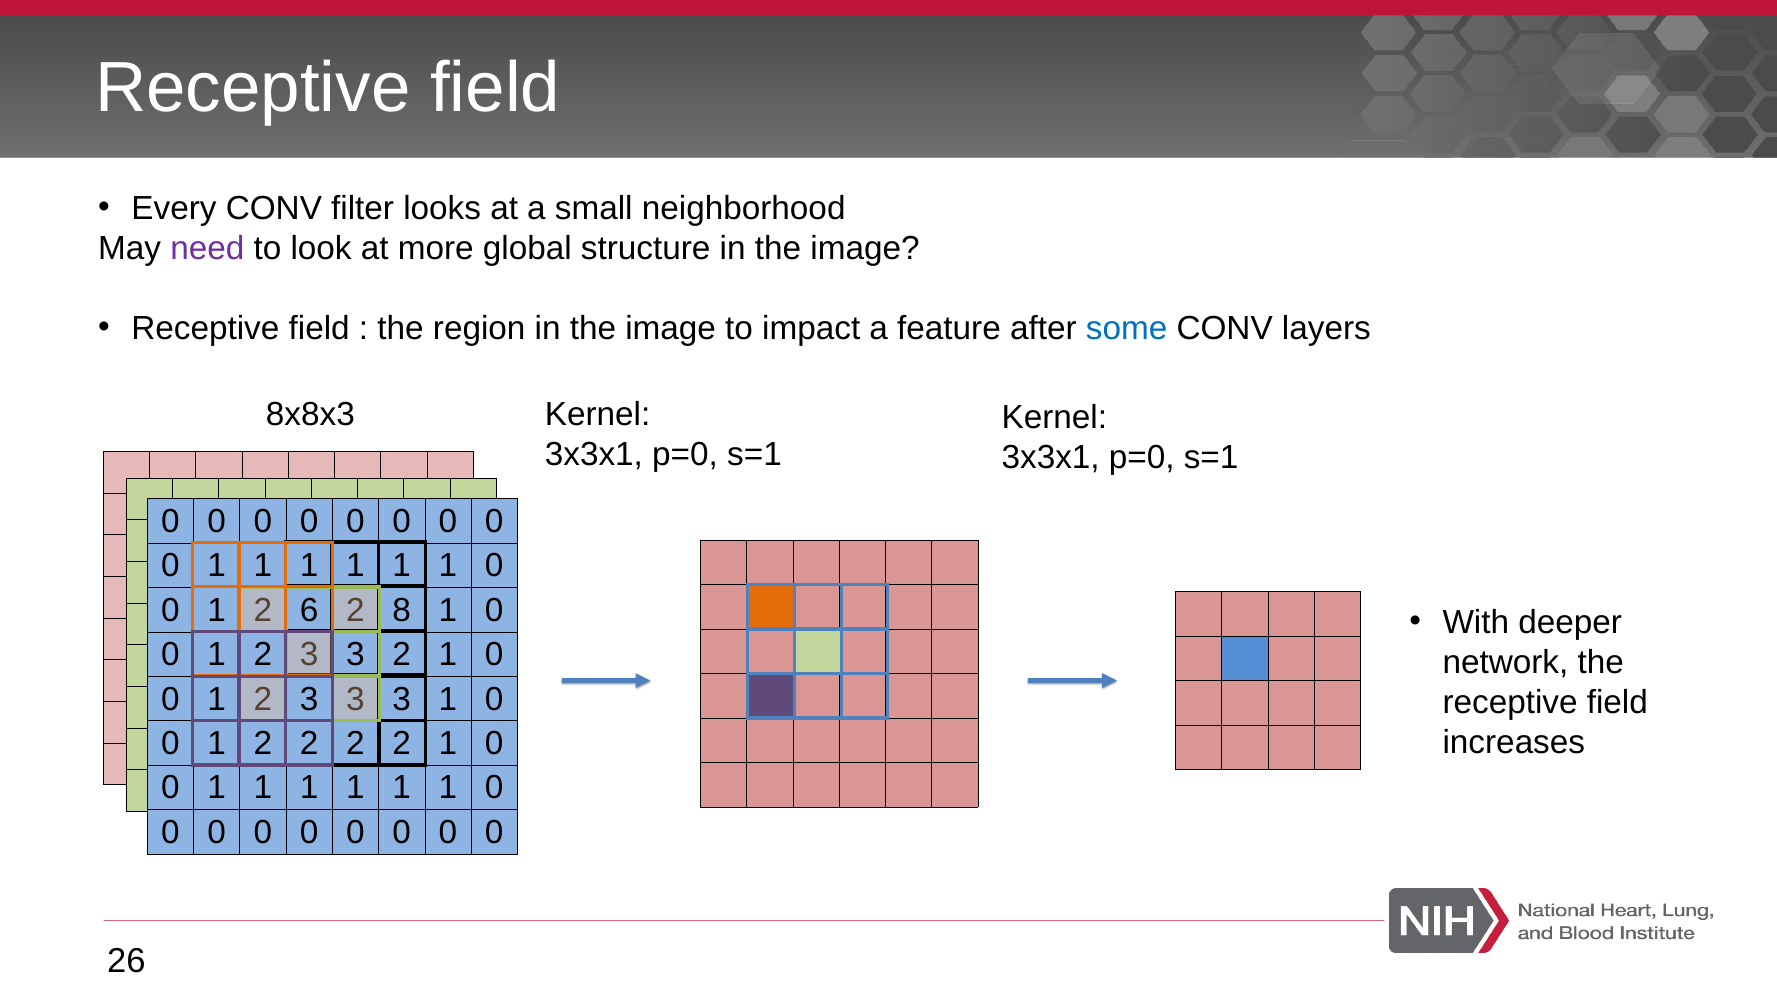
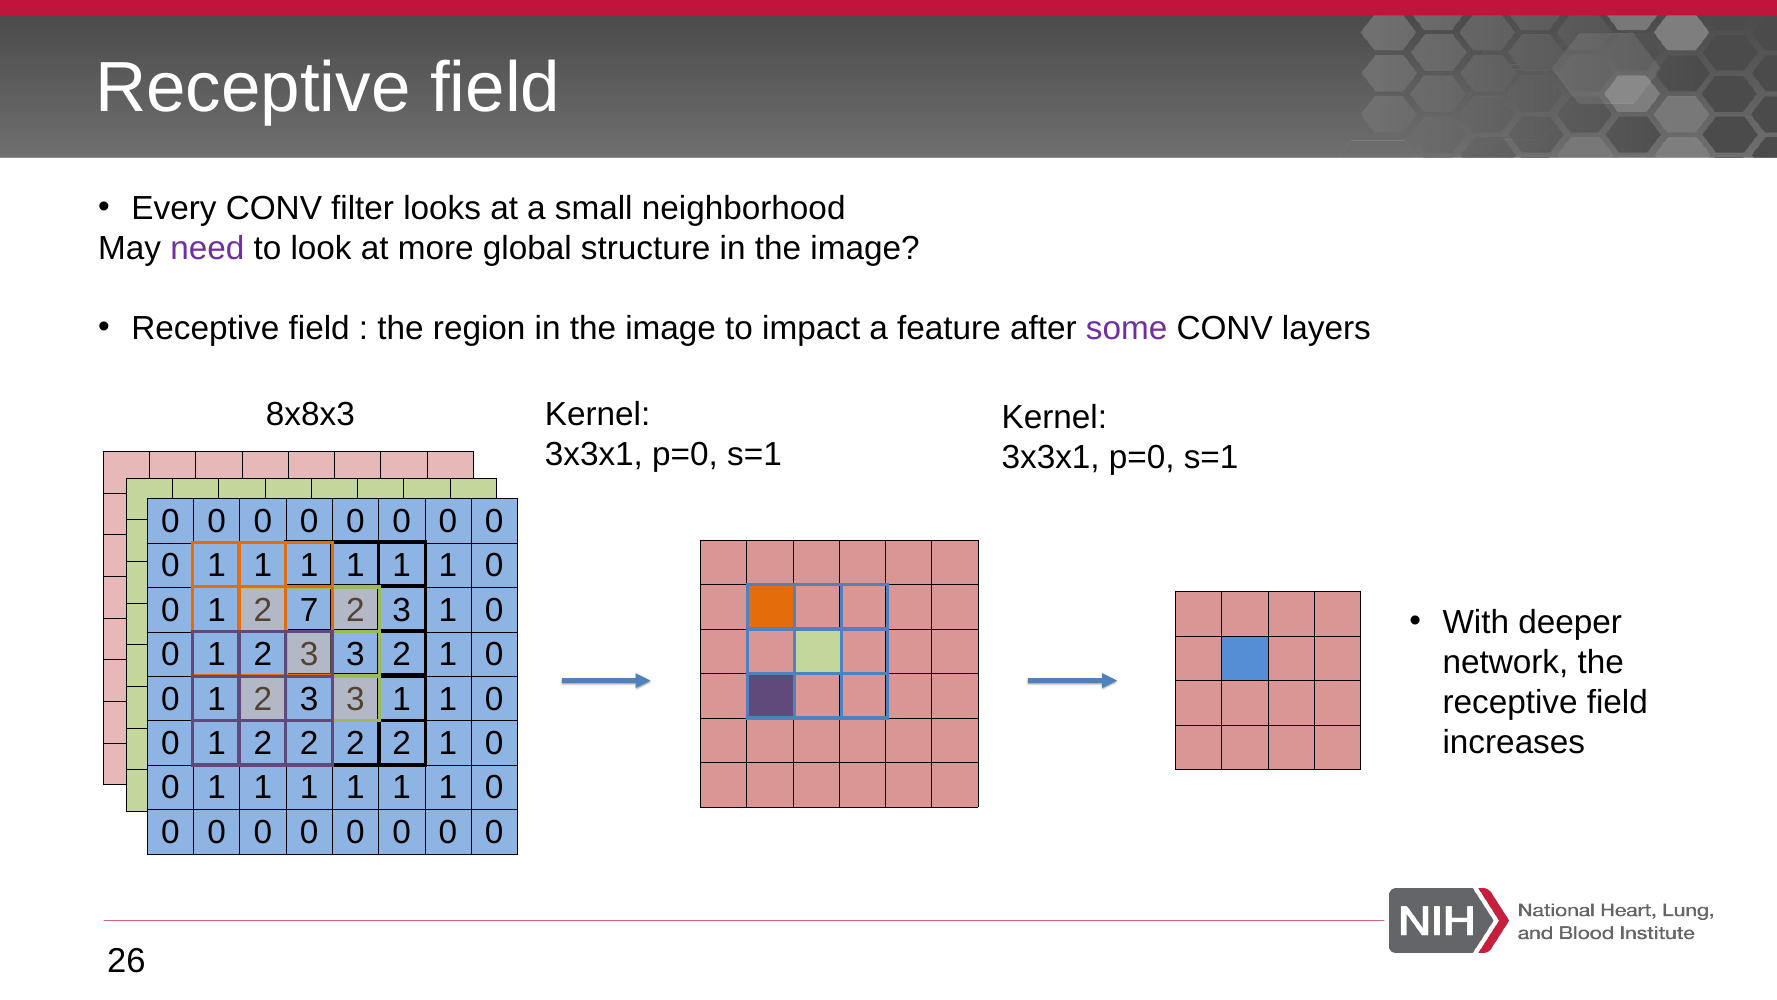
some colour: blue -> purple (1127, 329)
6: 6 -> 7 (309, 610)
8: 8 -> 3 (402, 610)
3: 3 -> 1 (402, 699)
